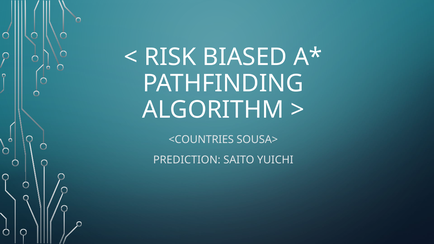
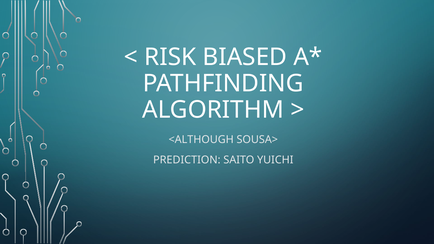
<COUNTRIES: <COUNTRIES -> <ALTHOUGH (201, 140)
